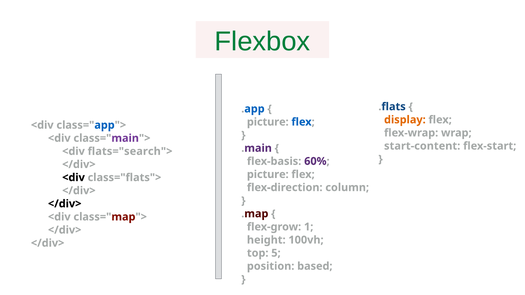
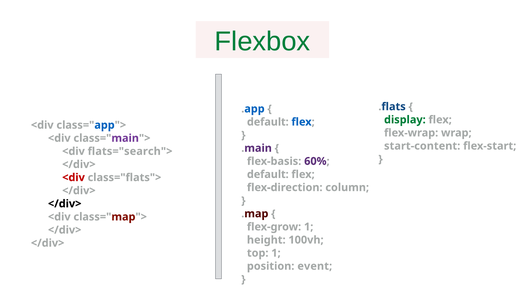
display colour: orange -> green (405, 120)
picture: picture -> default (268, 122)
picture: picture -> default (268, 175)
<div colour: black -> red (74, 178)
top 5: 5 -> 1 (276, 253)
based: based -> event (315, 266)
